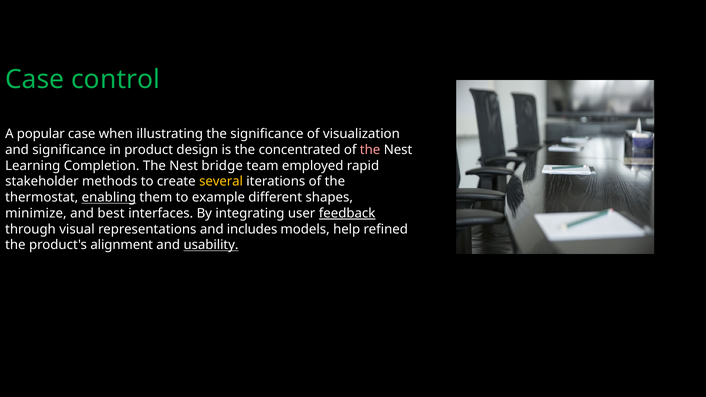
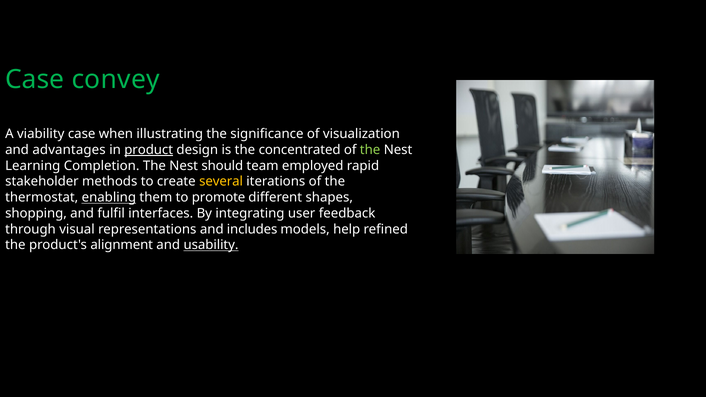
control: control -> convey (116, 79)
popular: popular -> viability (41, 134)
and significance: significance -> advantages (69, 150)
product underline: none -> present (149, 150)
the colour: pink -> light green (370, 150)
bridge: bridge -> should (222, 166)
example: example -> promote (219, 198)
minimize: minimize -> shopping (36, 213)
best: best -> fulfil (111, 213)
feedback underline: present -> none (347, 213)
